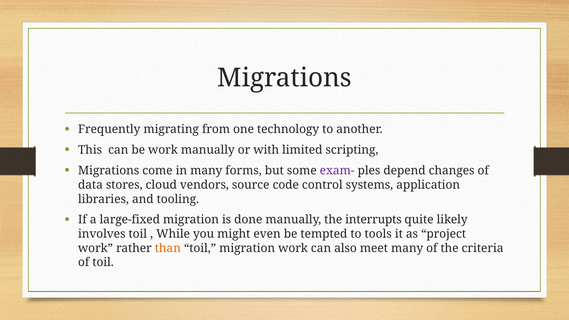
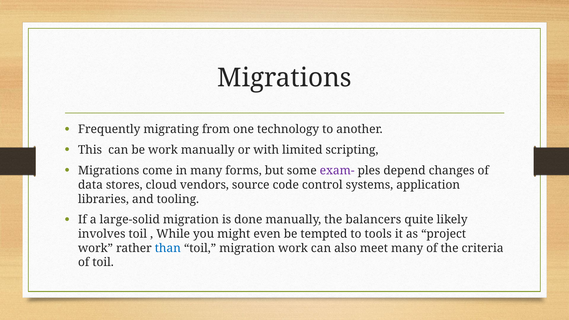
large-fixed: large-fixed -> large-solid (130, 220)
interrupts: interrupts -> balancers (373, 220)
than colour: orange -> blue (168, 248)
